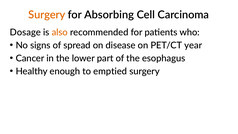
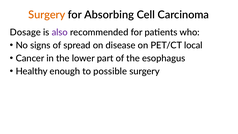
also colour: orange -> purple (60, 32)
year: year -> local (193, 45)
emptied: emptied -> possible (110, 71)
